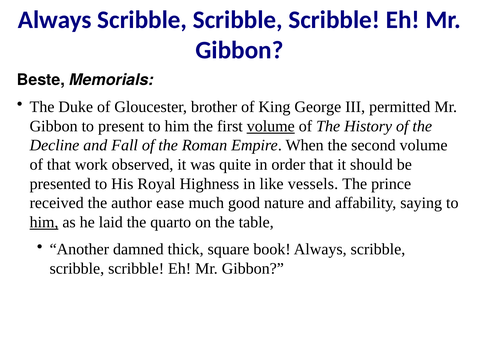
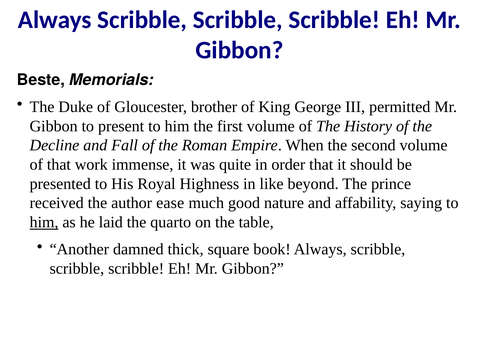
volume underline: present -> none (271, 126)
observed: observed -> immense (143, 165)
vessels: vessels -> beyond (313, 184)
